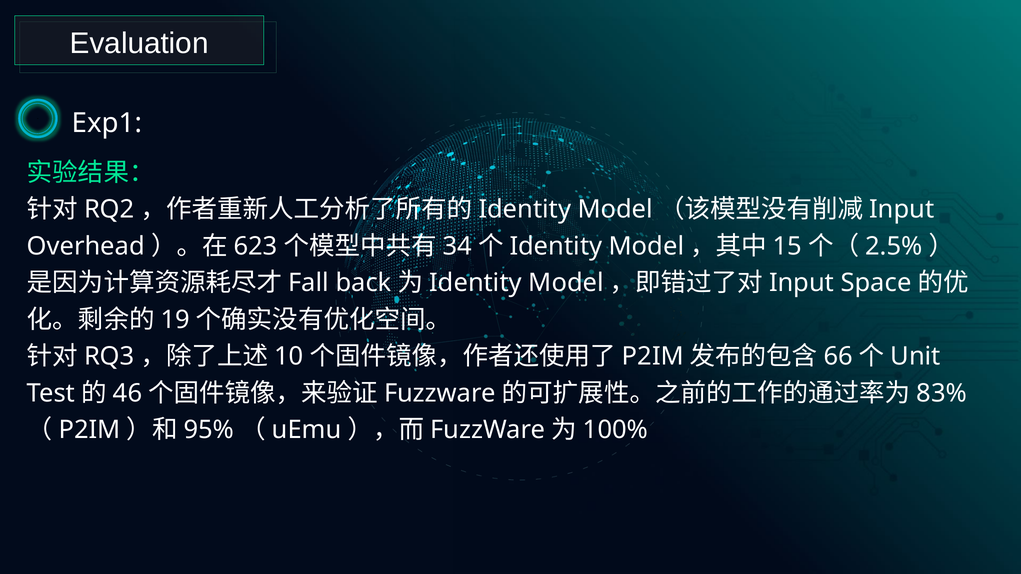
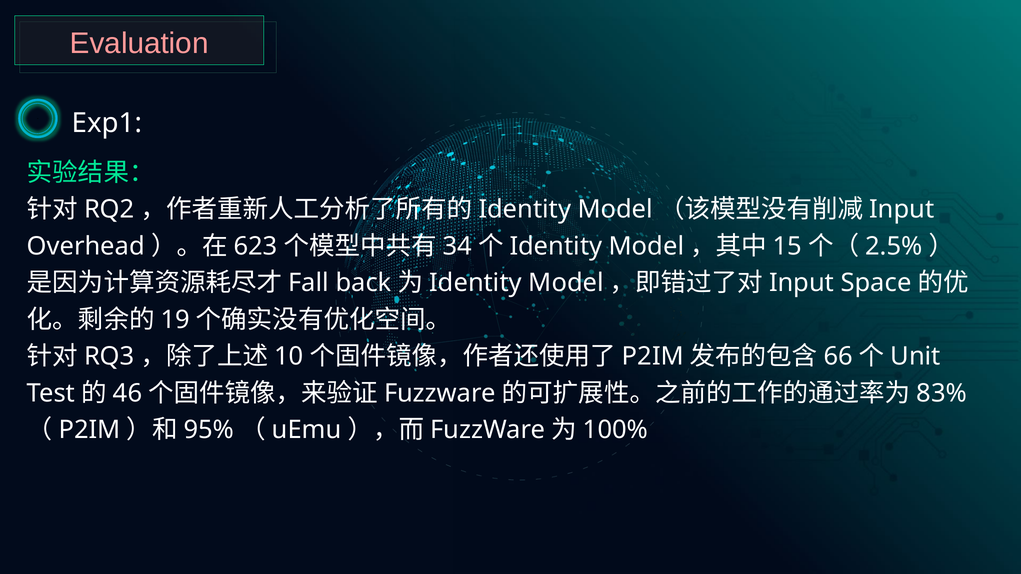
Evaluation colour: white -> pink (139, 43)
